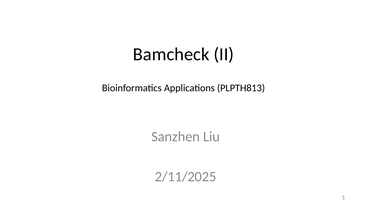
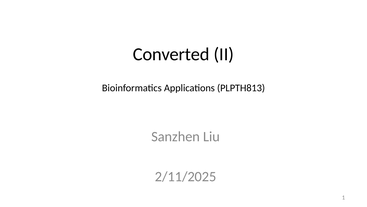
Bamcheck: Bamcheck -> Converted (171, 54)
